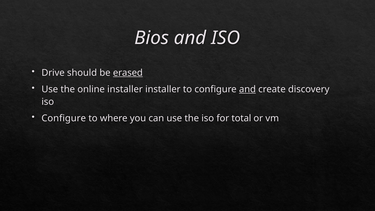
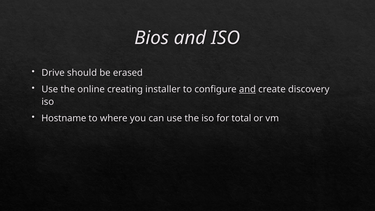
erased underline: present -> none (128, 73)
online installer: installer -> creating (125, 89)
Configure: Configure -> Hostname (64, 118)
